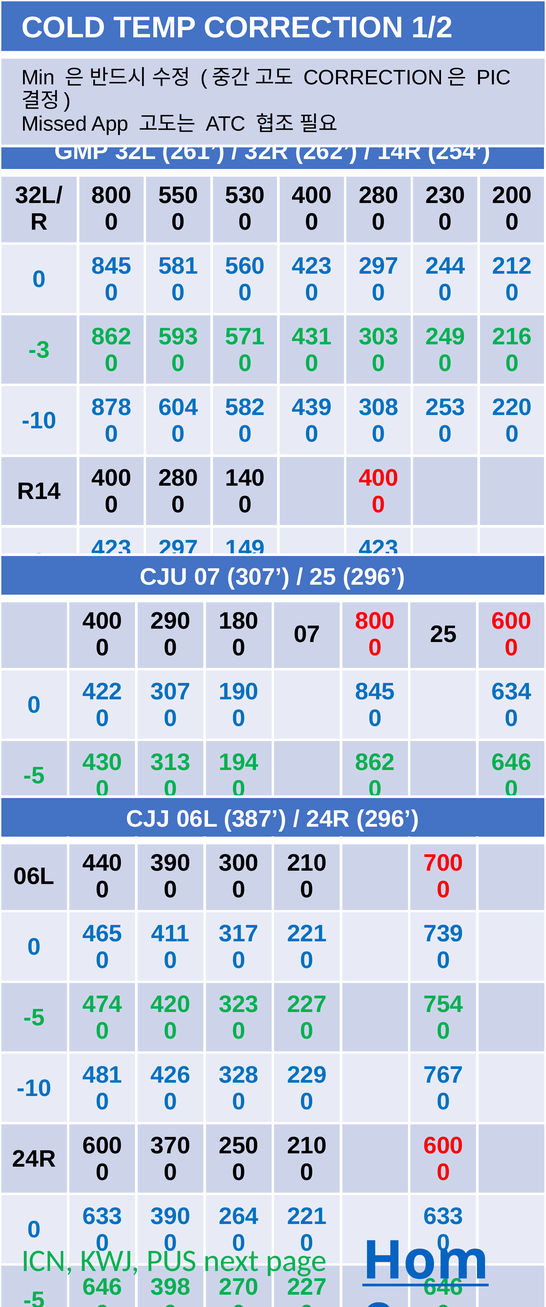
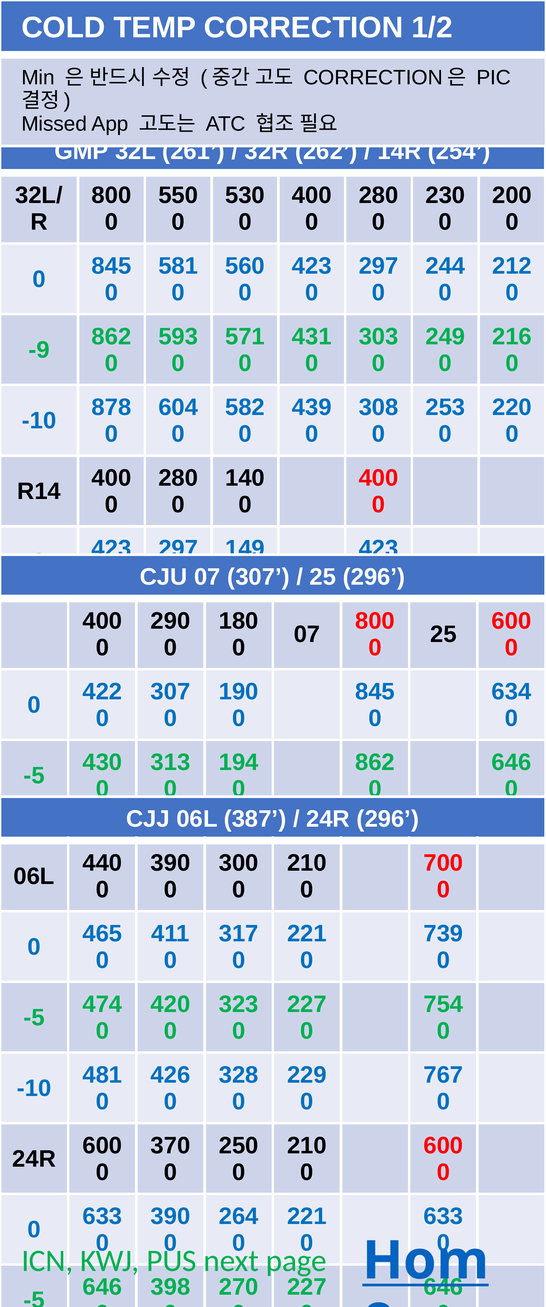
-3: -3 -> -9 (39, 350)
